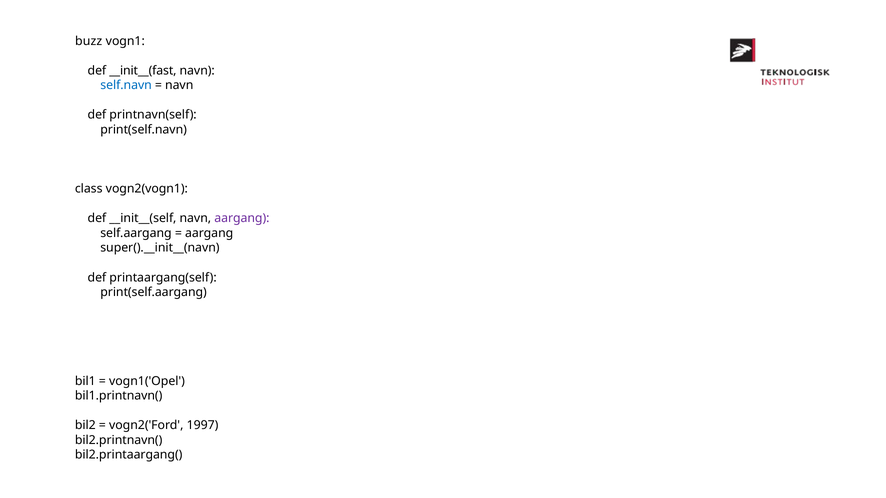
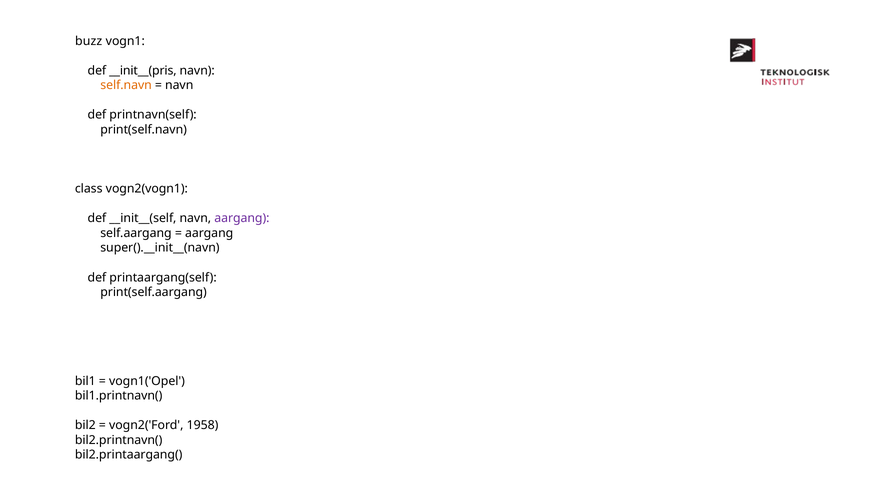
__init__(fast: __init__(fast -> __init__(pris (143, 71)
self.navn colour: blue -> orange (126, 85)
1997: 1997 -> 1958 (203, 426)
